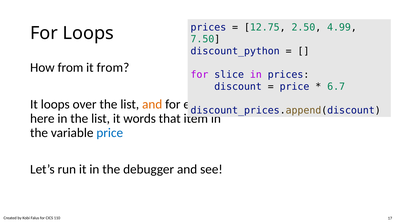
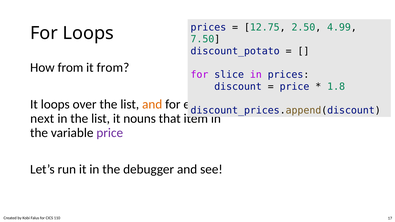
discount_python: discount_python -> discount_potato (235, 51)
6.7: 6.7 -> 1.8 (336, 87)
here: here -> next (42, 119)
words: words -> nouns (140, 119)
price colour: blue -> purple (110, 133)
